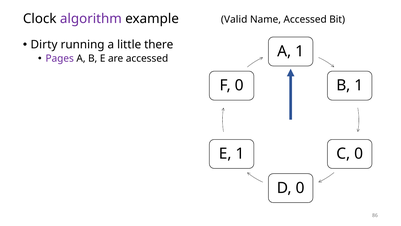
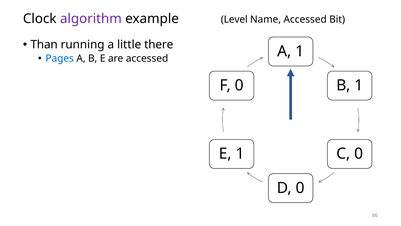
Valid: Valid -> Level (234, 19)
Dirty: Dirty -> Than (44, 45)
Pages colour: purple -> blue (60, 58)
